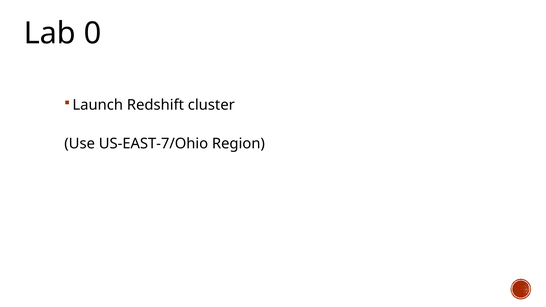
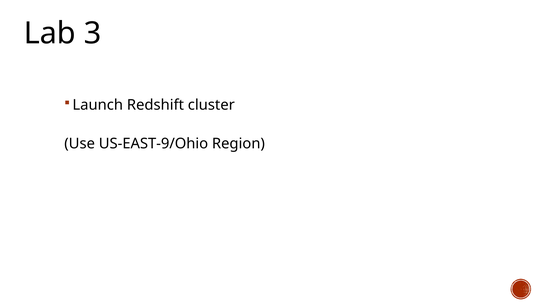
0: 0 -> 3 (93, 33)
US-EAST-7/Ohio: US-EAST-7/Ohio -> US-EAST-9/Ohio (153, 144)
